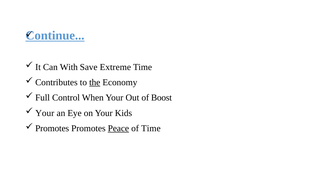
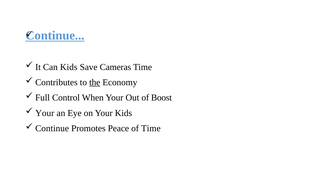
Can With: With -> Kids (69, 67)
Extreme: Extreme -> Cameras (115, 67)
Promotes: Promotes -> Continue (52, 128)
Peace underline: present -> none (118, 128)
